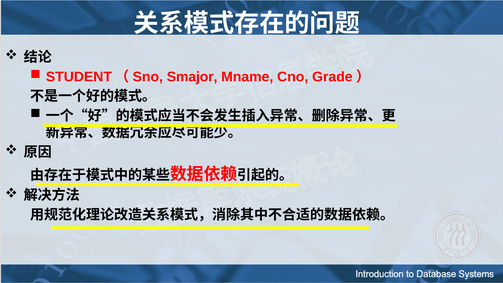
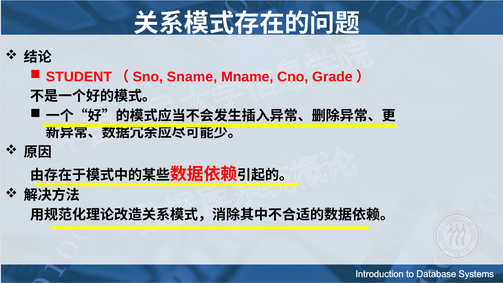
Smajor: Smajor -> Sname (192, 77)
